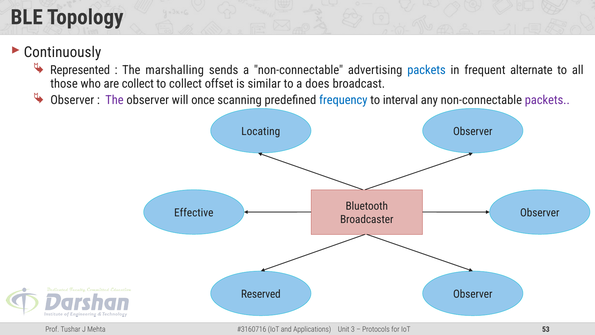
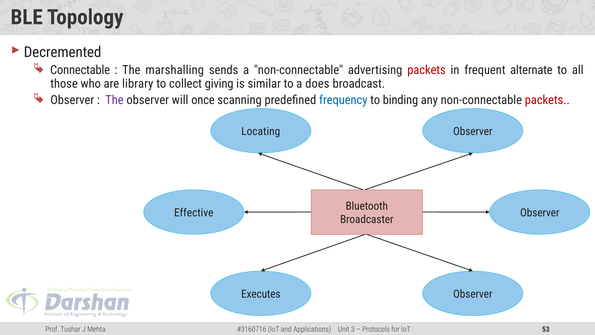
Continuously: Continuously -> Decremented (63, 52)
Represented: Represented -> Connectable (80, 70)
packets colour: blue -> red (426, 70)
are collect: collect -> library (138, 84)
offset: offset -> giving (219, 84)
interval: interval -> binding (400, 100)
packets colour: purple -> red (547, 100)
Reserved: Reserved -> Executes (261, 294)
